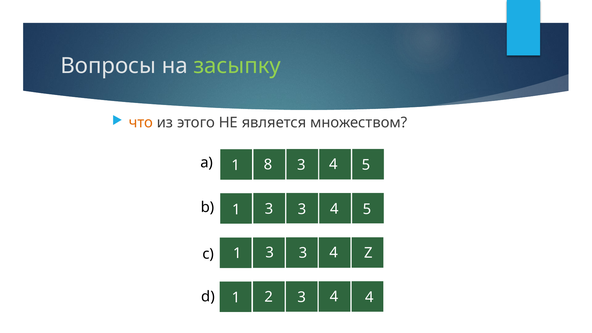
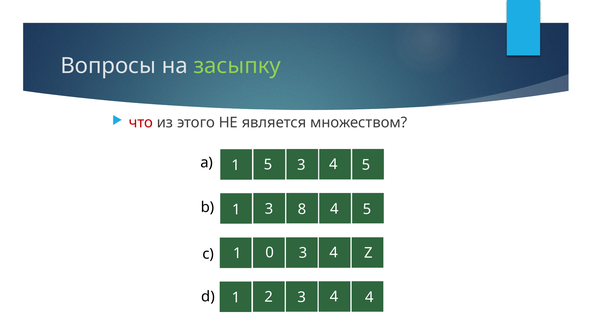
что colour: orange -> red (141, 123)
1 8: 8 -> 5 (268, 165)
3: 3 -> 8 (302, 209)
3: 3 -> 0 (270, 253)
